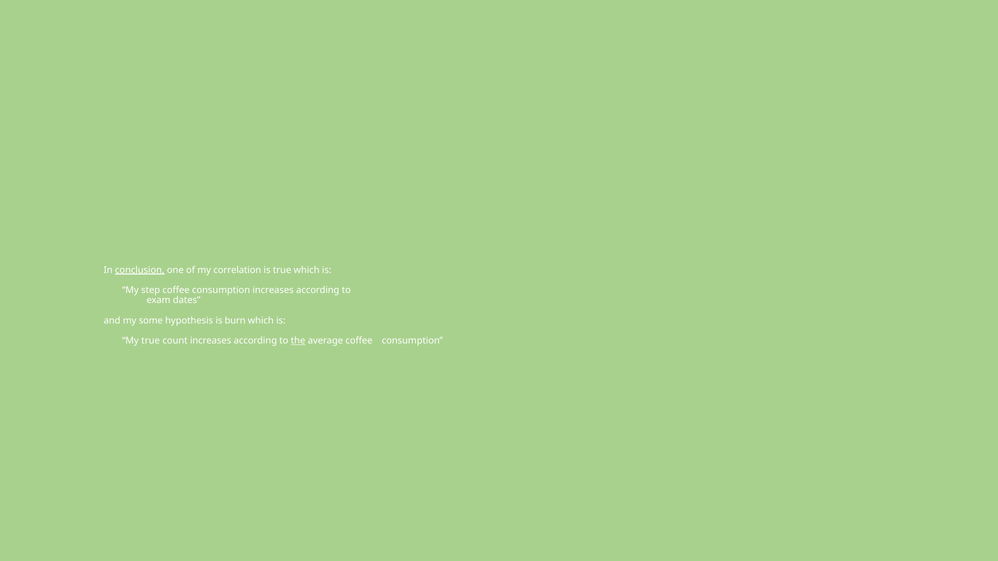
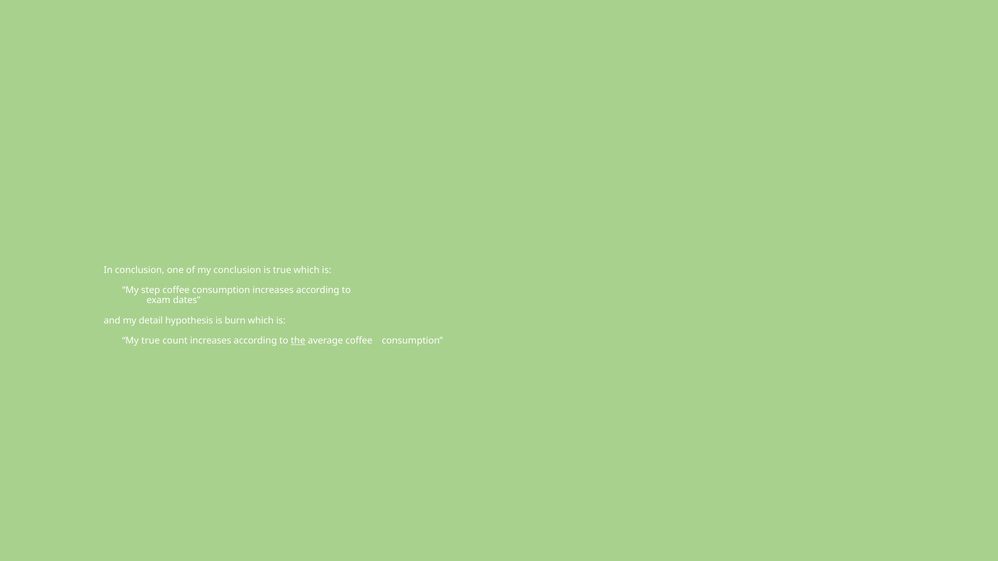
conclusion underline: present -> none (140, 270)
my correlation: correlation -> conclusion (237, 270)
some: some -> detail (151, 321)
